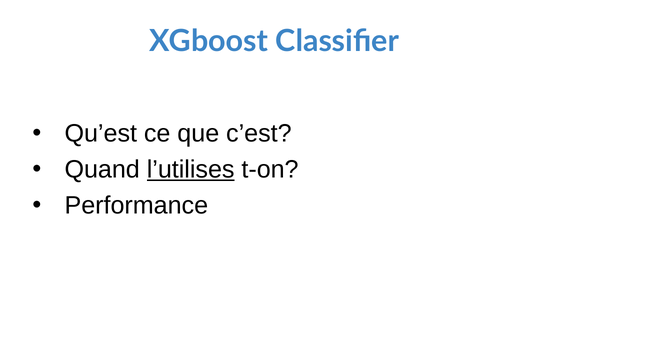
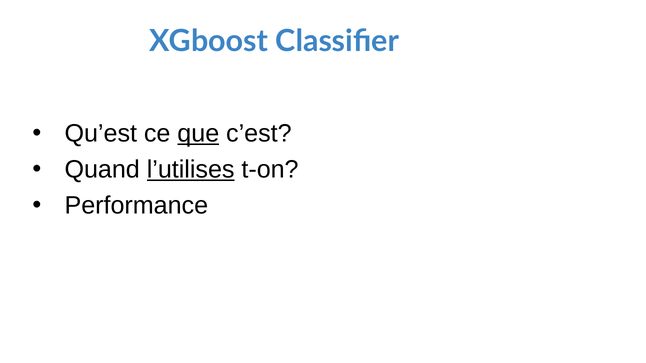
que underline: none -> present (198, 133)
